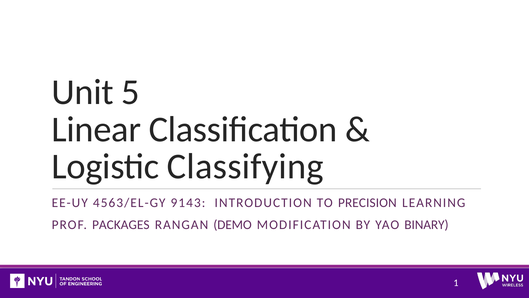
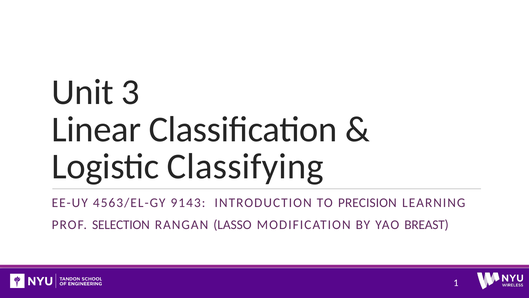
5: 5 -> 3 (131, 92)
PACKAGES: PACKAGES -> SELECTION (121, 224)
DEMO: DEMO -> LASSO (232, 224)
BINARY: BINARY -> BREAST (427, 224)
